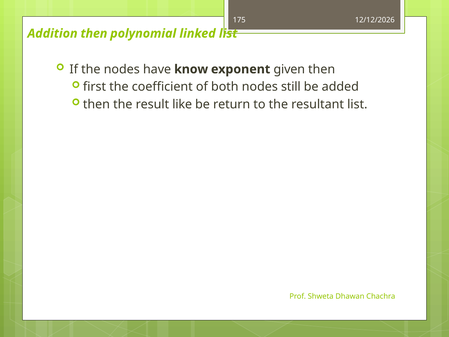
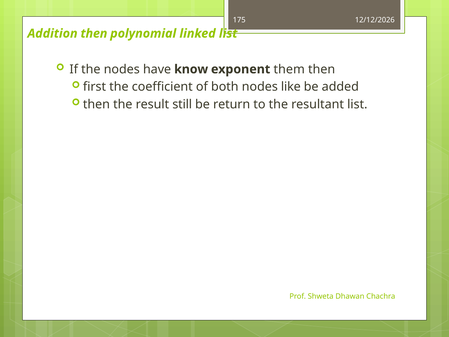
given: given -> them (289, 69)
still: still -> like (291, 87)
like: like -> still (182, 104)
